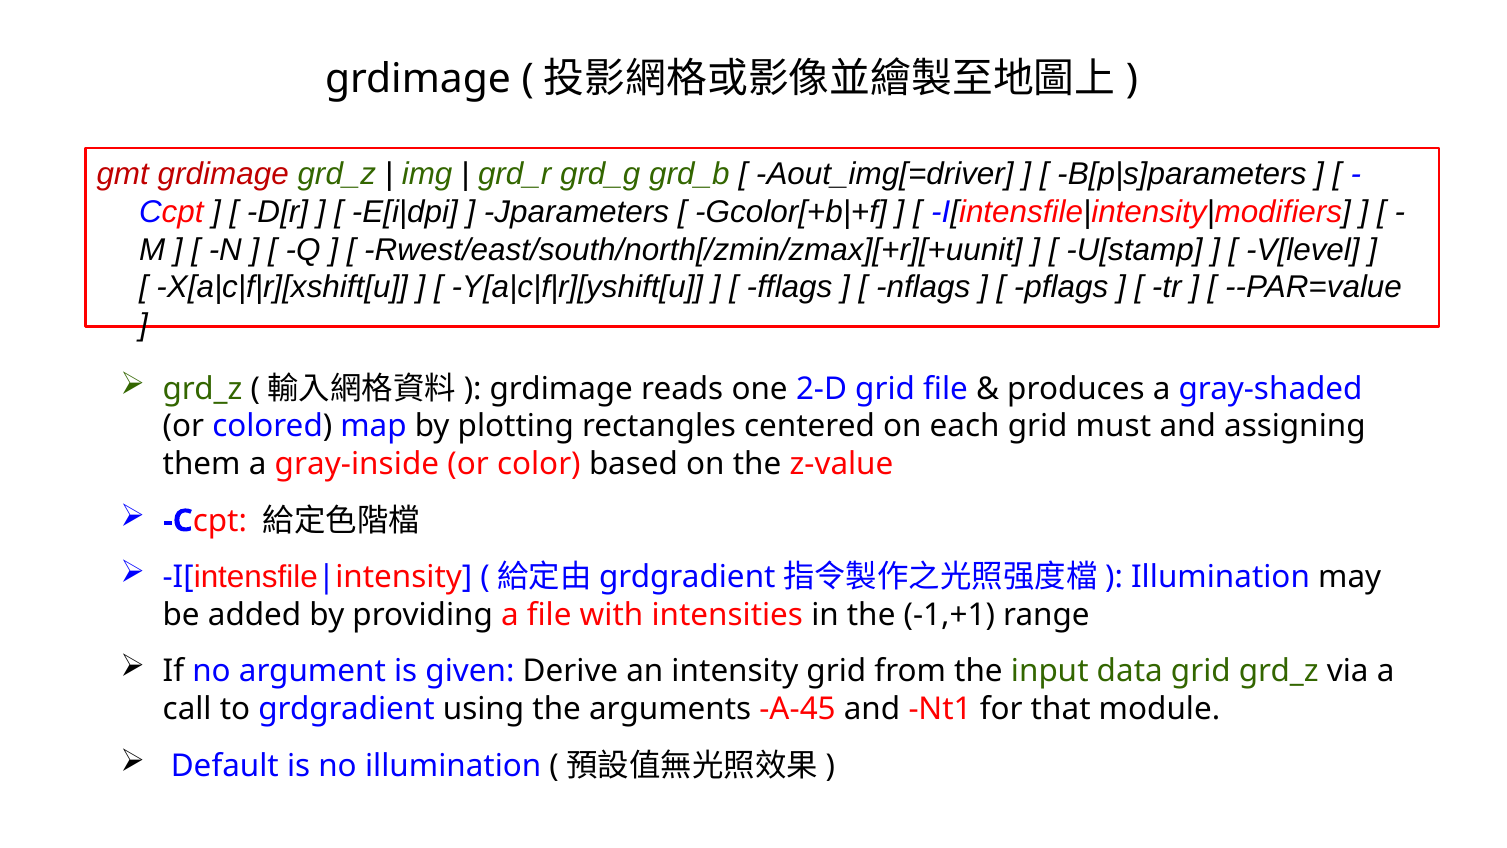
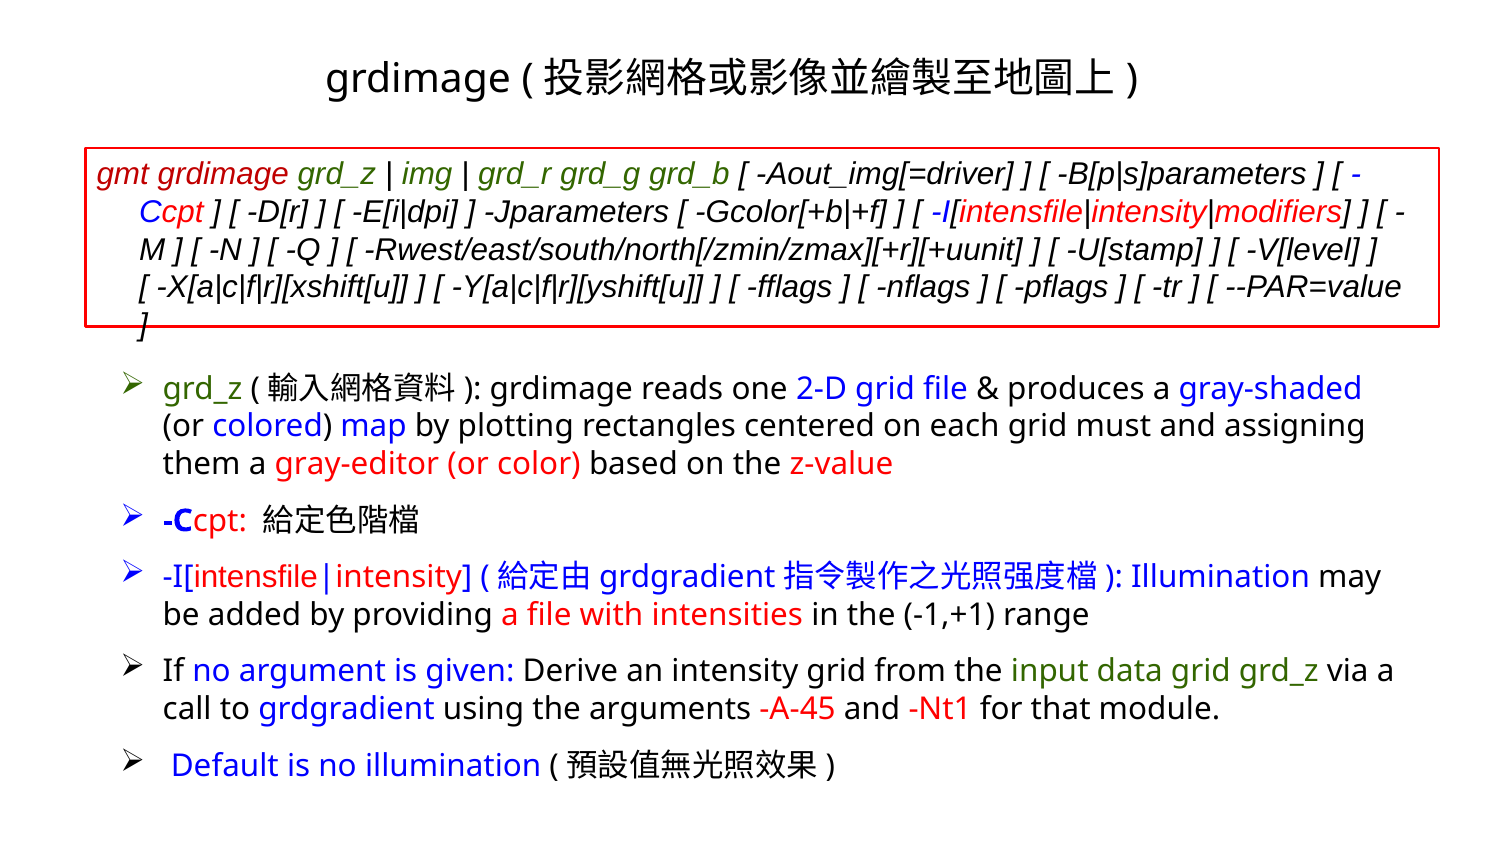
gray-inside: gray-inside -> gray-editor (357, 464)
